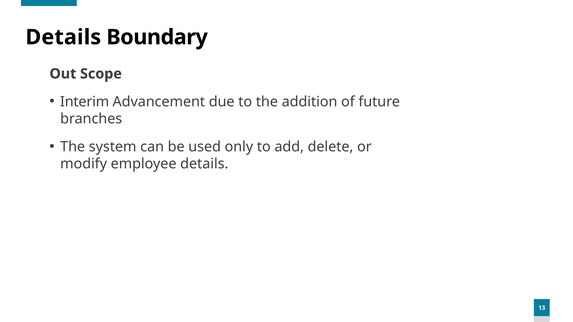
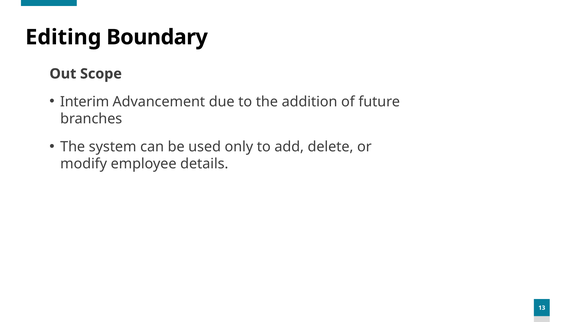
Details: Details -> Editing (63, 37)
